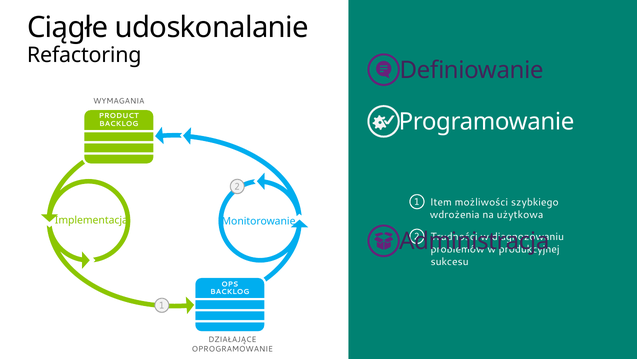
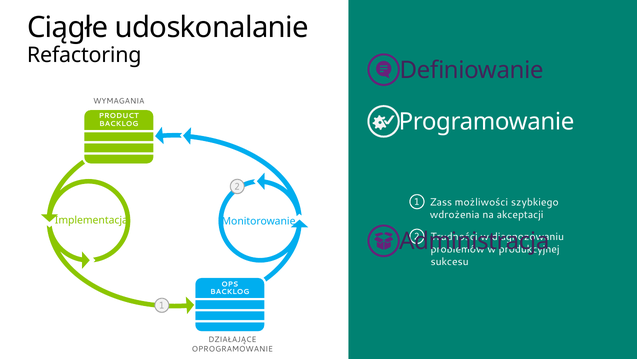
Item: Item -> Zass (441, 202)
użytkowa: użytkowa -> akceptacji (520, 214)
